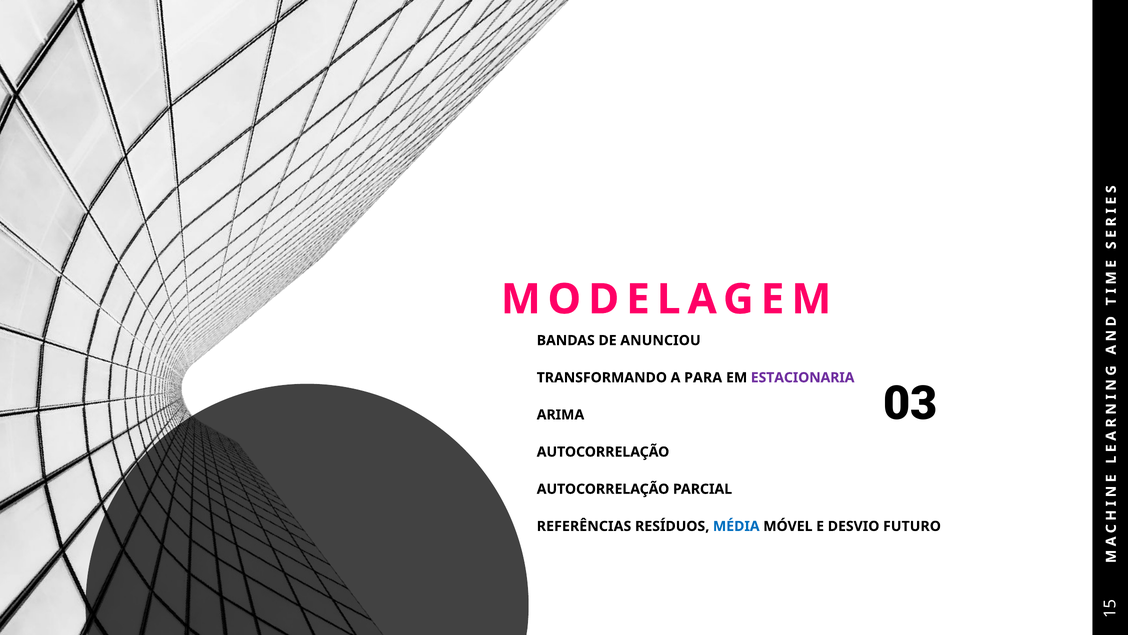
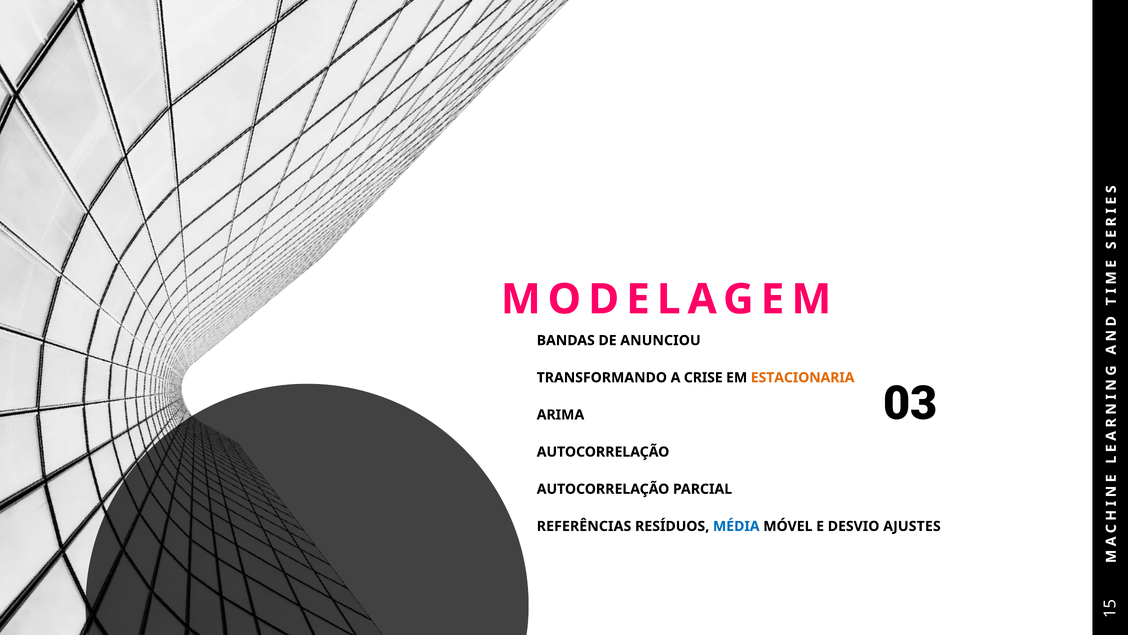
PARA: PARA -> CRISE (703, 377)
ESTACIONARIA colour: purple -> orange (803, 377)
FUTURO: FUTURO -> AJUSTES (912, 526)
